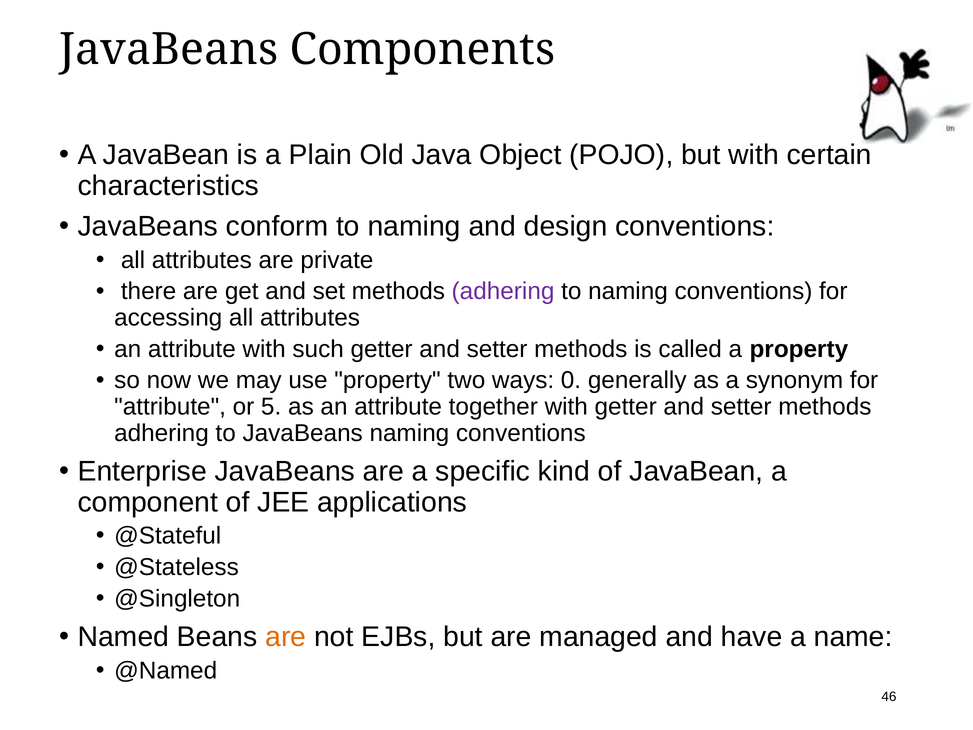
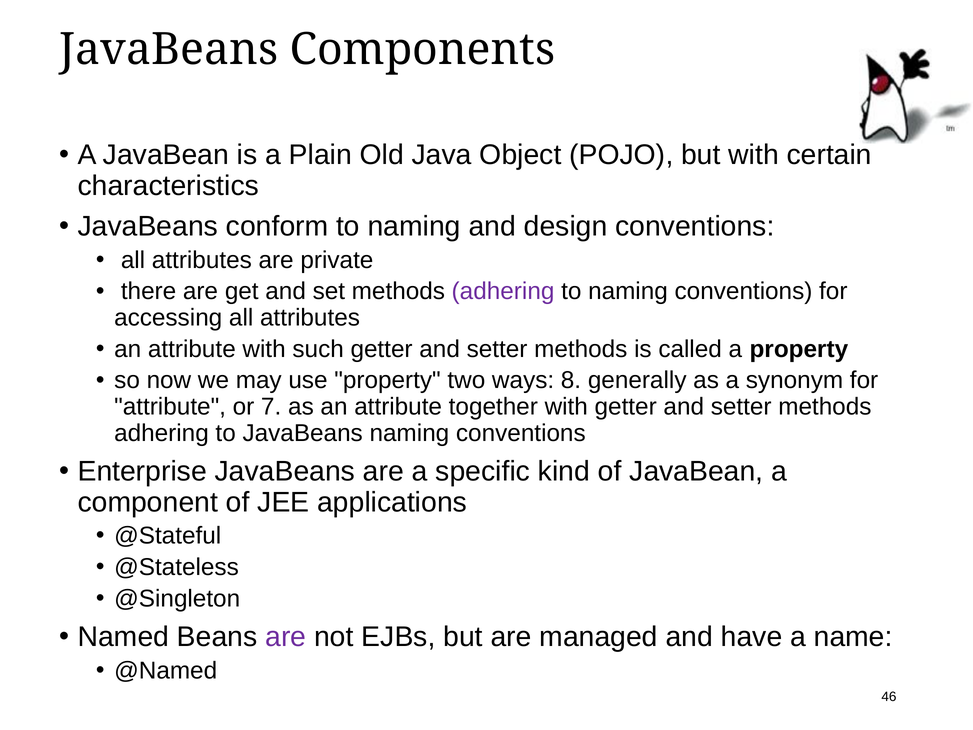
0: 0 -> 8 (571, 380)
5: 5 -> 7 (271, 407)
are colour: orange -> purple (286, 637)
